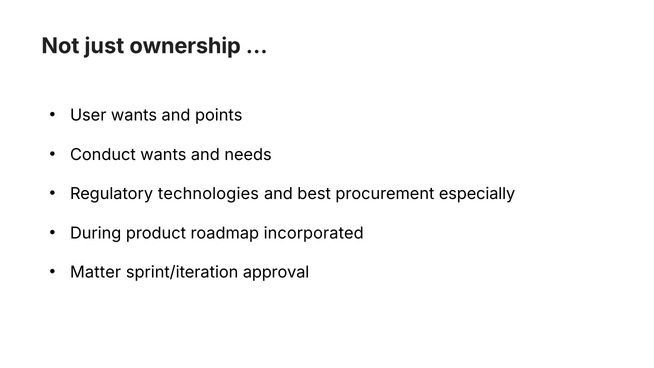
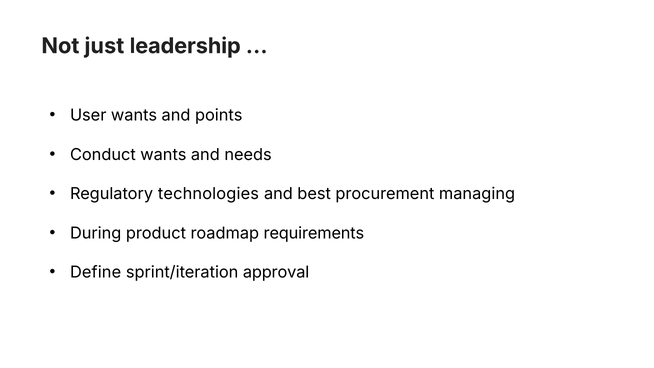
ownership: ownership -> leadership (185, 46)
especially: especially -> managing (477, 194)
incorporated: incorporated -> requirements (314, 233)
Matter: Matter -> Define (96, 272)
